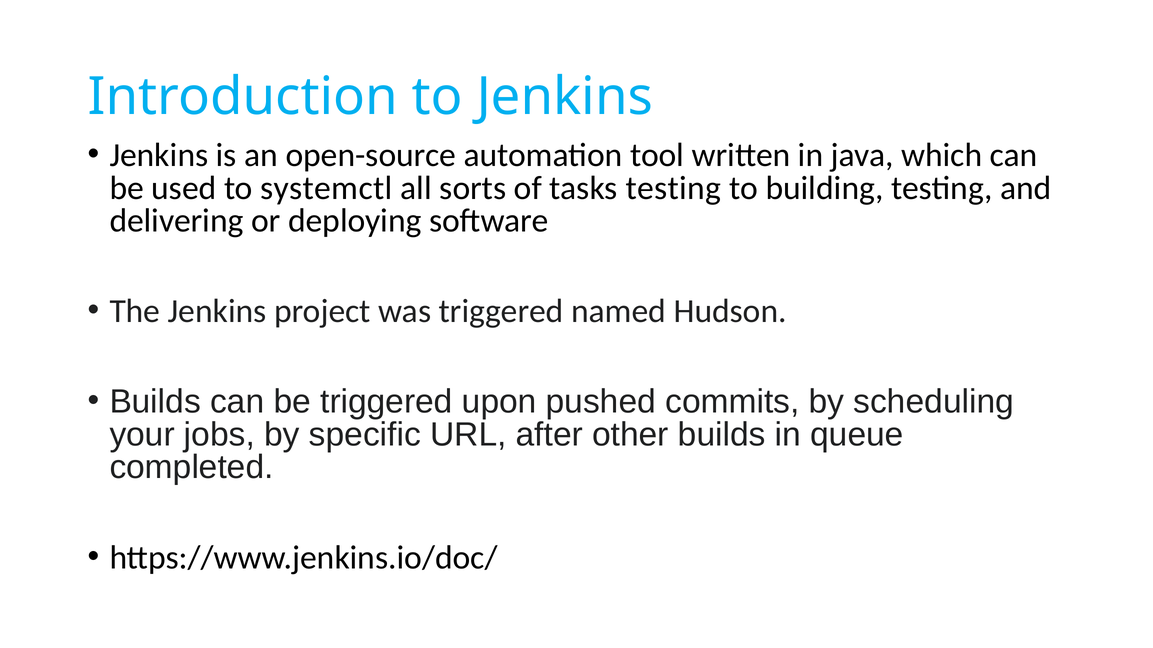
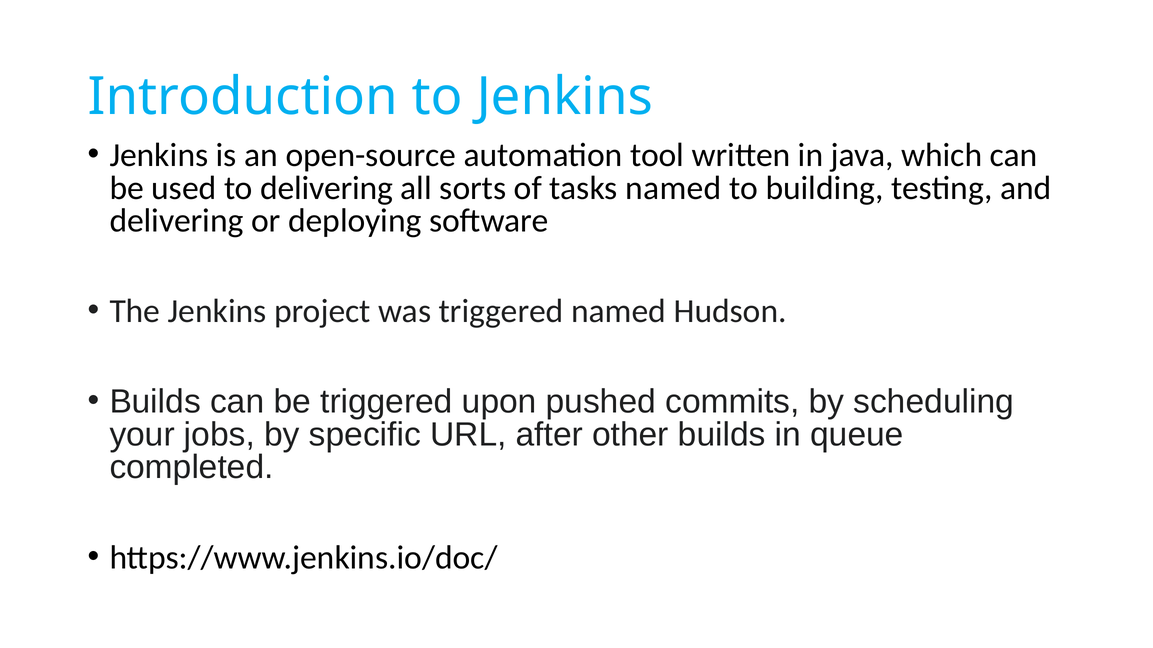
to systemctl: systemctl -> delivering (327, 188)
tasks testing: testing -> named (673, 188)
